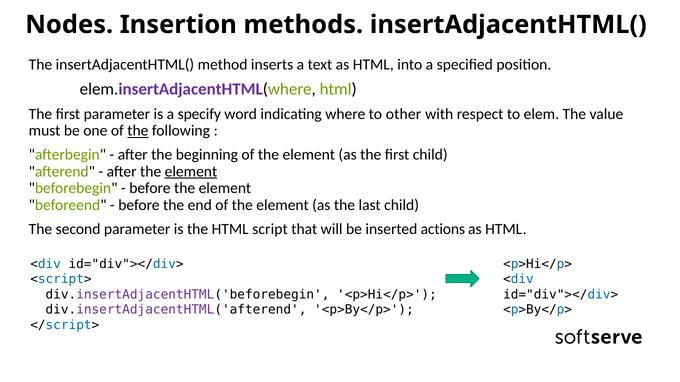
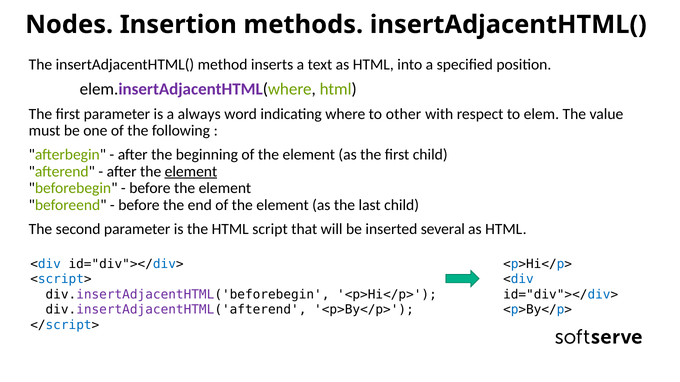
specify: specify -> always (199, 114)
the underline: present -> none (138, 131)
actions: actions -> several (443, 229)
